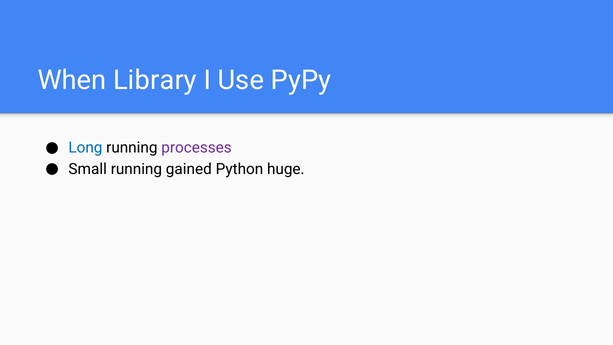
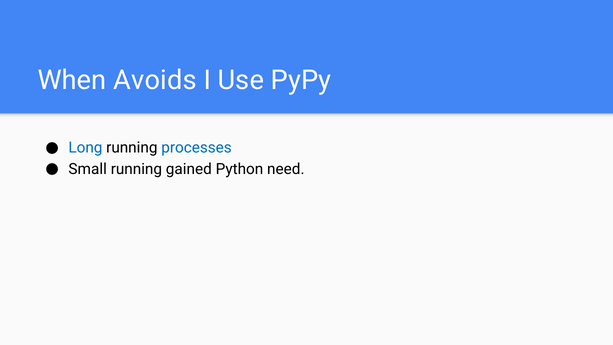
Library: Library -> Avoids (155, 80)
processes colour: purple -> blue (196, 148)
huge: huge -> need (286, 169)
